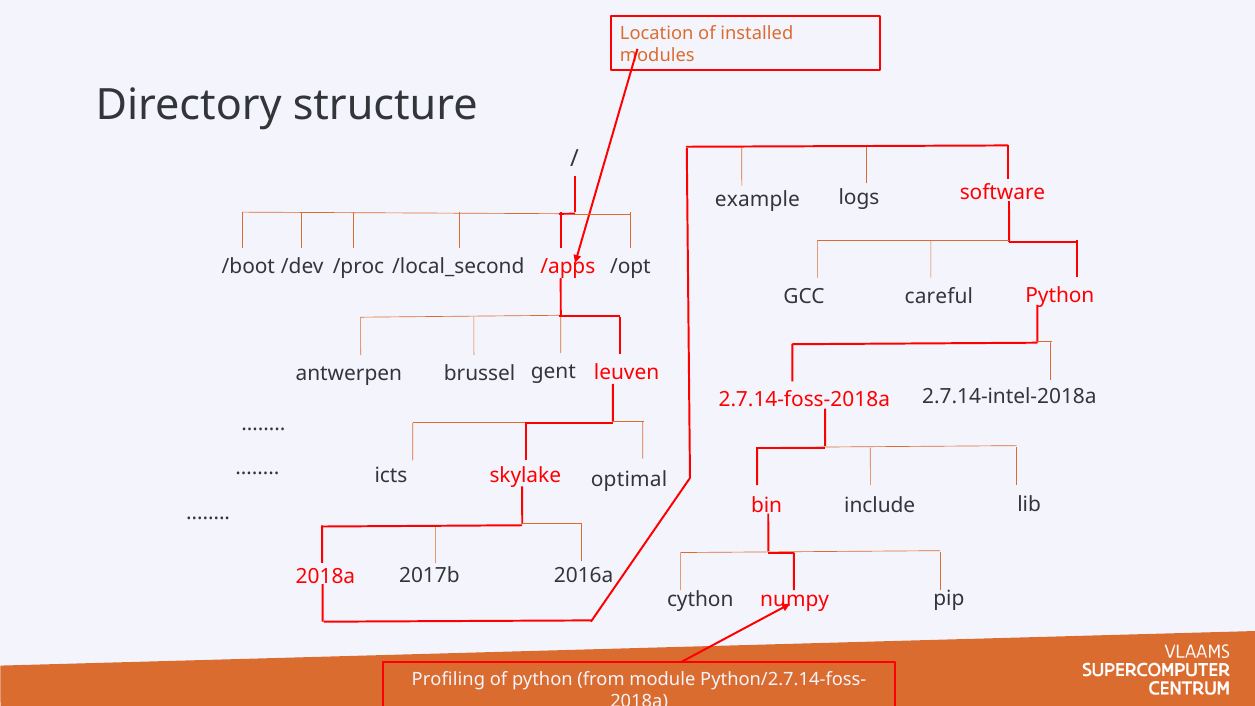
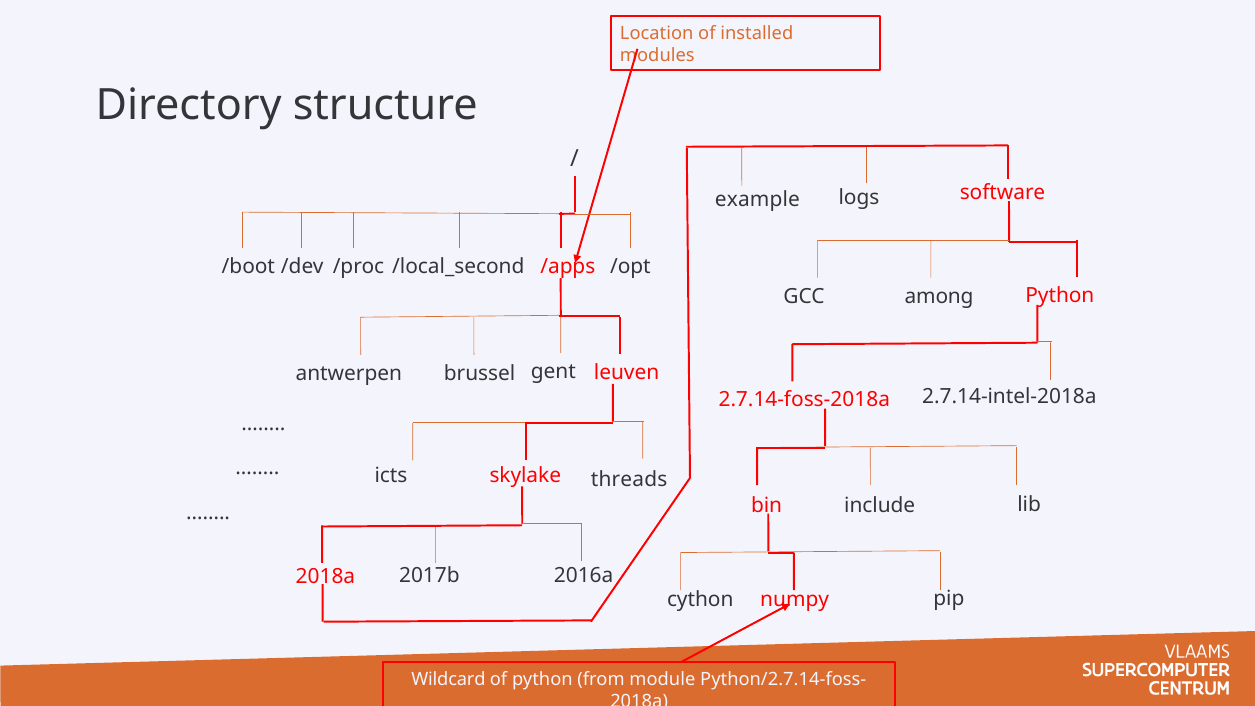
careful: careful -> among (939, 296)
optimal: optimal -> threads (629, 479)
Profiling: Profiling -> Wildcard (448, 679)
